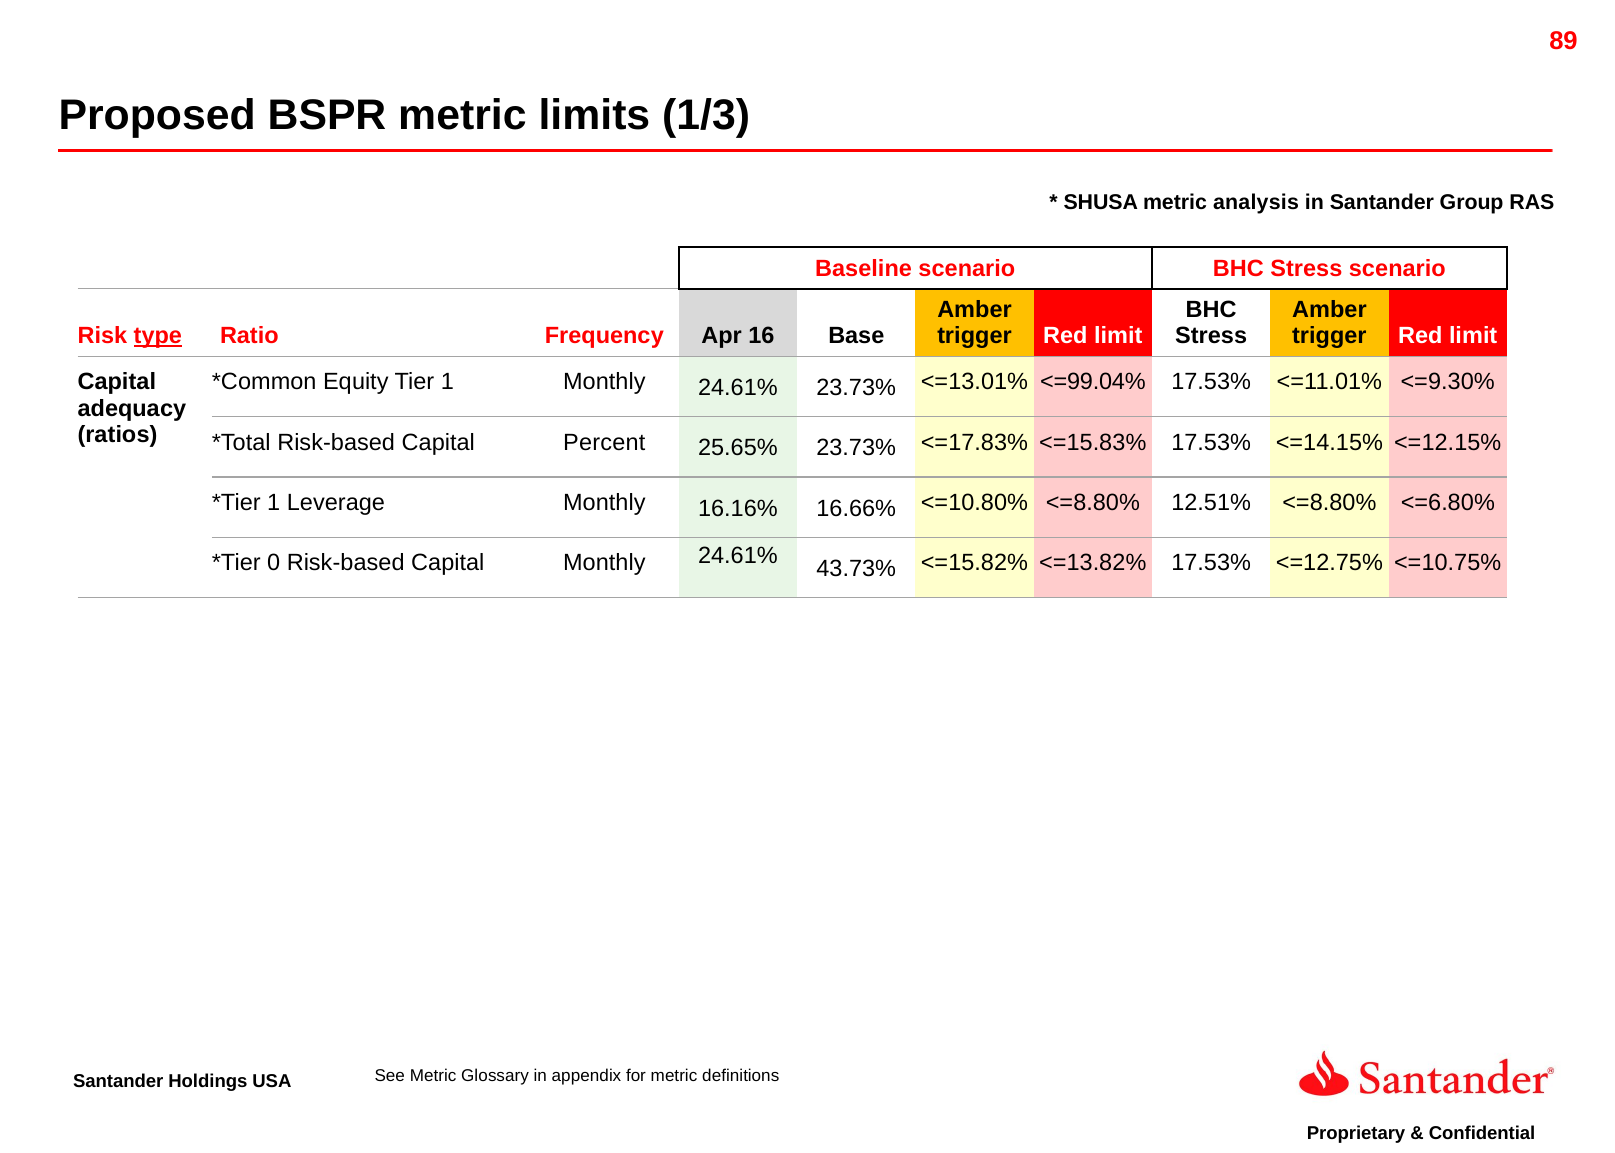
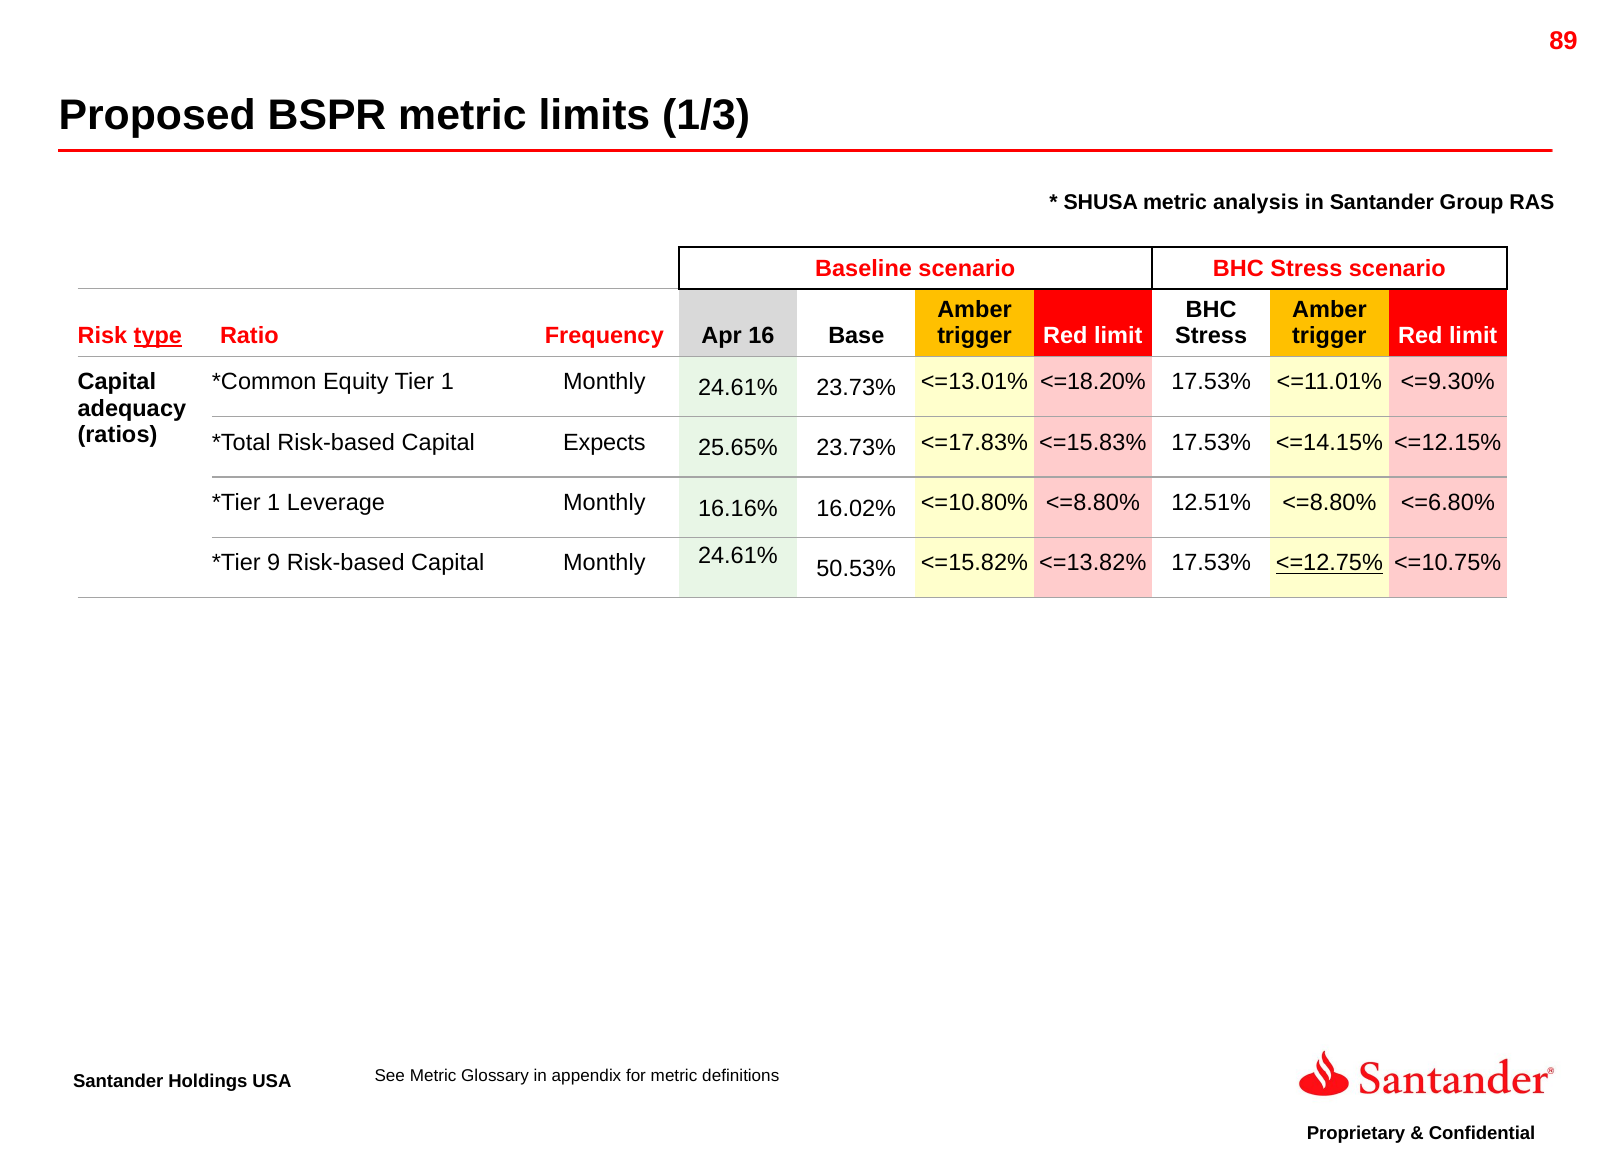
<=99.04%: <=99.04% -> <=18.20% (1093, 382)
Percent: Percent -> Expects (604, 443)
16.66%: 16.66% -> 16.02% (856, 509)
0: 0 -> 9 (274, 563)
43.73%: 43.73% -> 50.53% (856, 569)
<=12.75% underline: none -> present (1329, 563)
